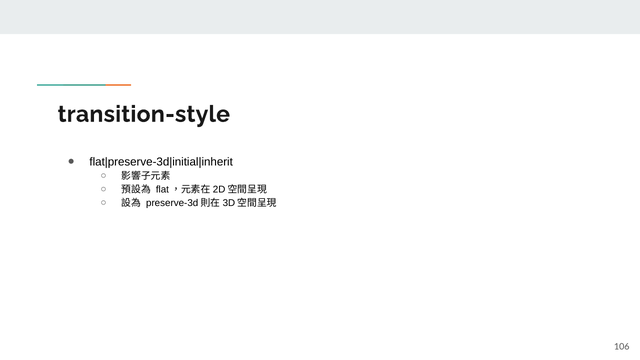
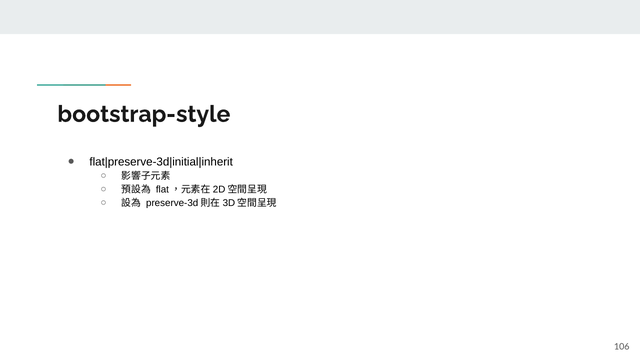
transition-style: transition-style -> bootstrap-style (144, 114)
